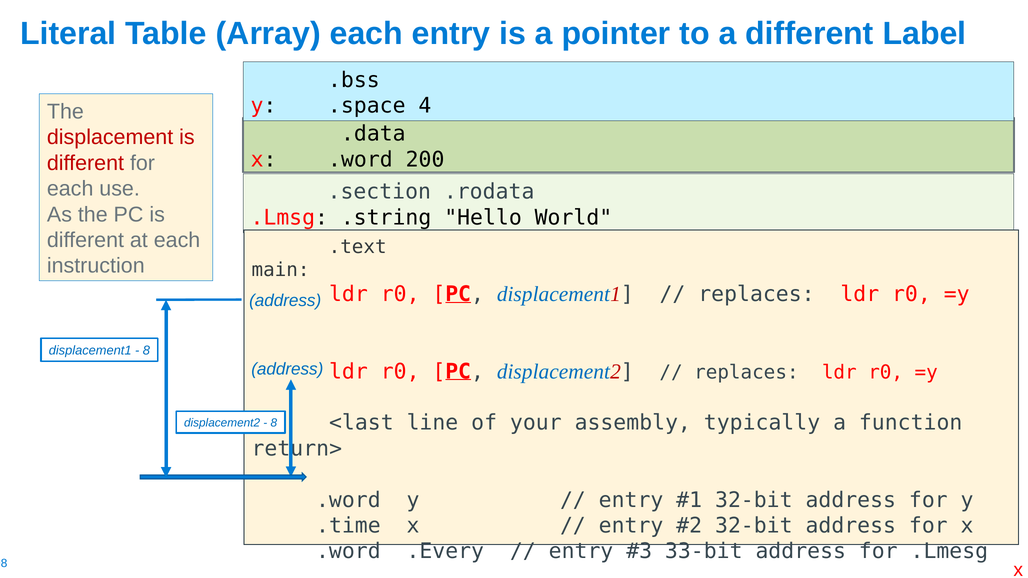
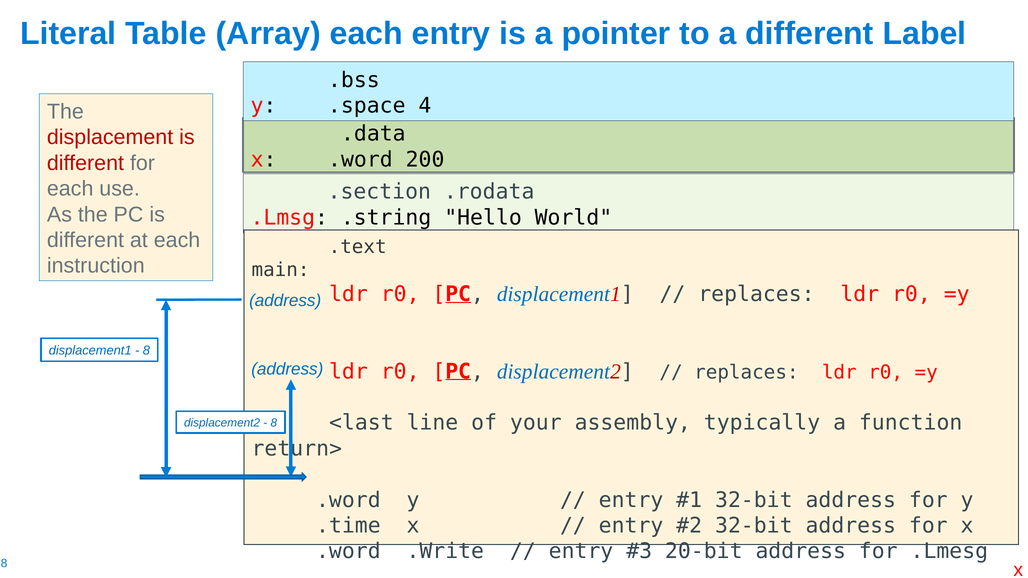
.Every: .Every -> .Write (445, 552)
33-bit: 33-bit -> 20-bit (704, 552)
